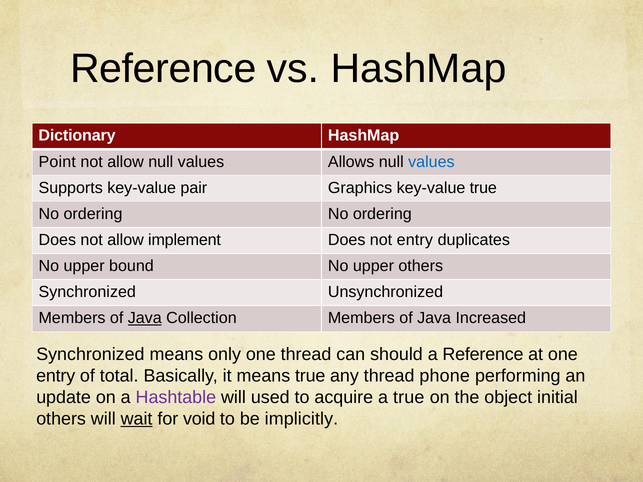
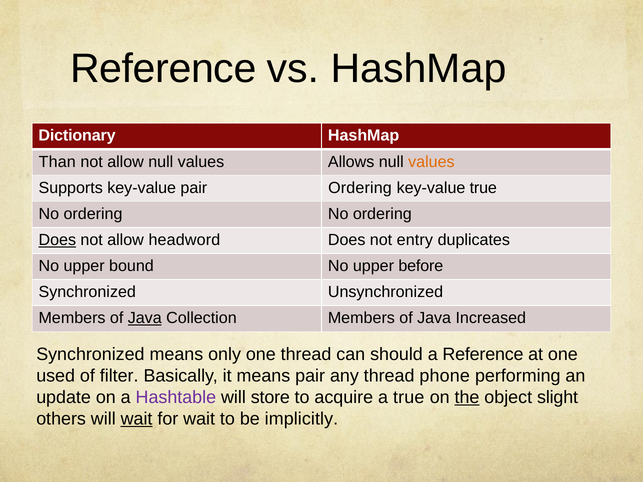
Point: Point -> Than (57, 162)
values colour: blue -> orange (431, 162)
pair Graphics: Graphics -> Ordering (360, 188)
Does underline: none -> present (57, 240)
implement: implement -> headword (184, 240)
upper others: others -> before (421, 266)
entry: entry -> used (56, 376)
total: total -> filter (119, 376)
means true: true -> pair (310, 376)
used: used -> store (270, 397)
the underline: none -> present (467, 397)
initial: initial -> slight (558, 397)
for void: void -> wait (199, 419)
